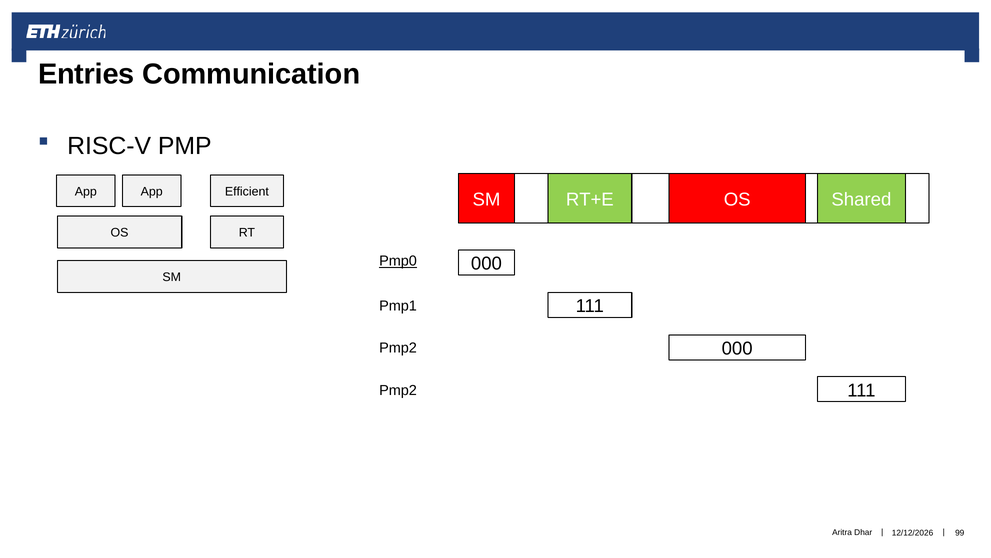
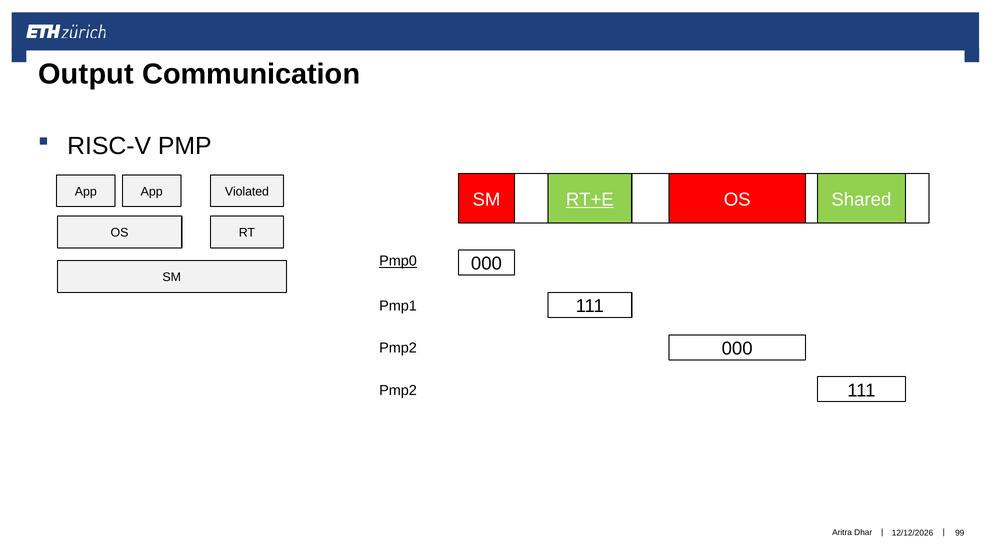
Entries: Entries -> Output (86, 74)
Efficient: Efficient -> Violated (247, 191)
RT+E underline: none -> present (590, 200)
